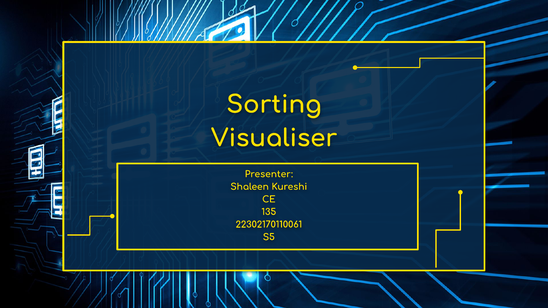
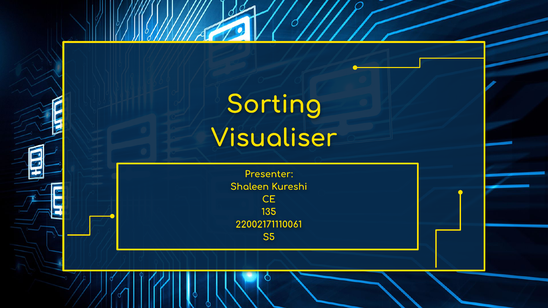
22302170110061: 22302170110061 -> 22002171110061 (269, 225)
